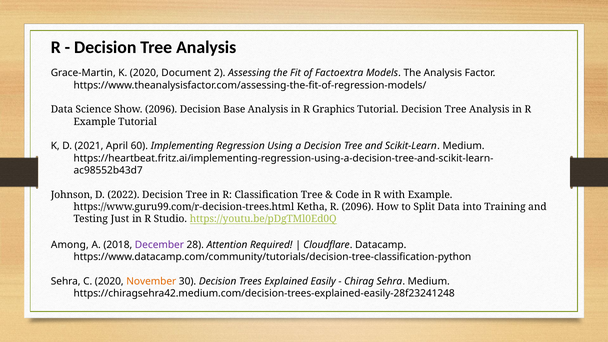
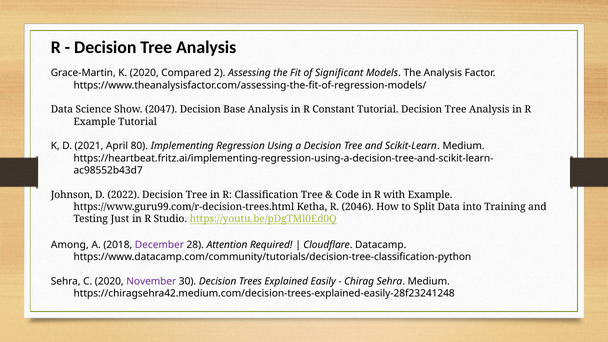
Document: Document -> Compared (186, 73)
Factoextra: Factoextra -> Significant (339, 73)
Show 2096: 2096 -> 2047 (161, 110)
Graphics: Graphics -> Constant (334, 110)
60: 60 -> 80 (139, 146)
R 2096: 2096 -> 2046 (358, 207)
November colour: orange -> purple (151, 281)
